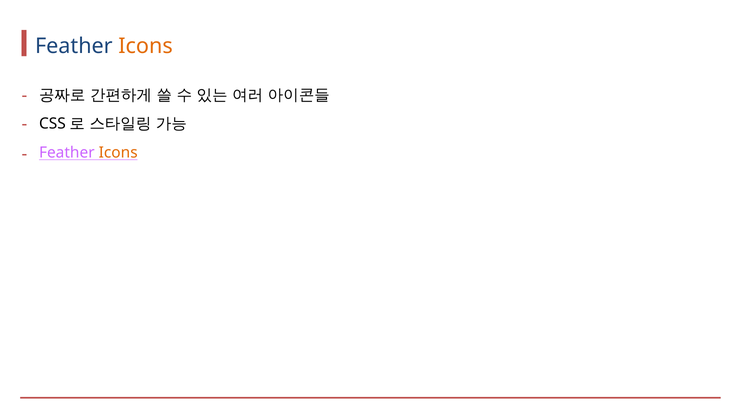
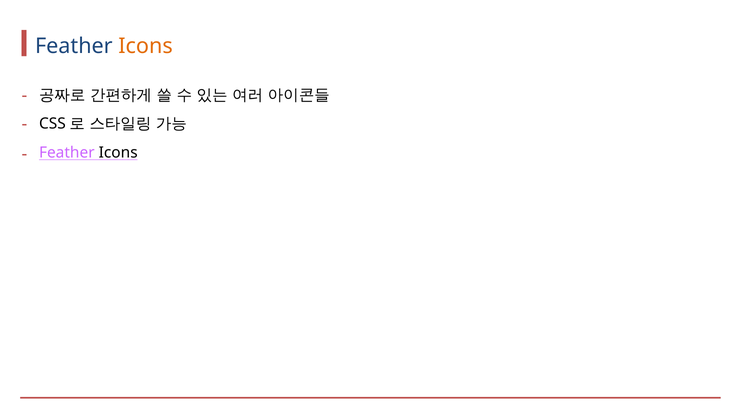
Icons colour: orange -> black (118, 153)
